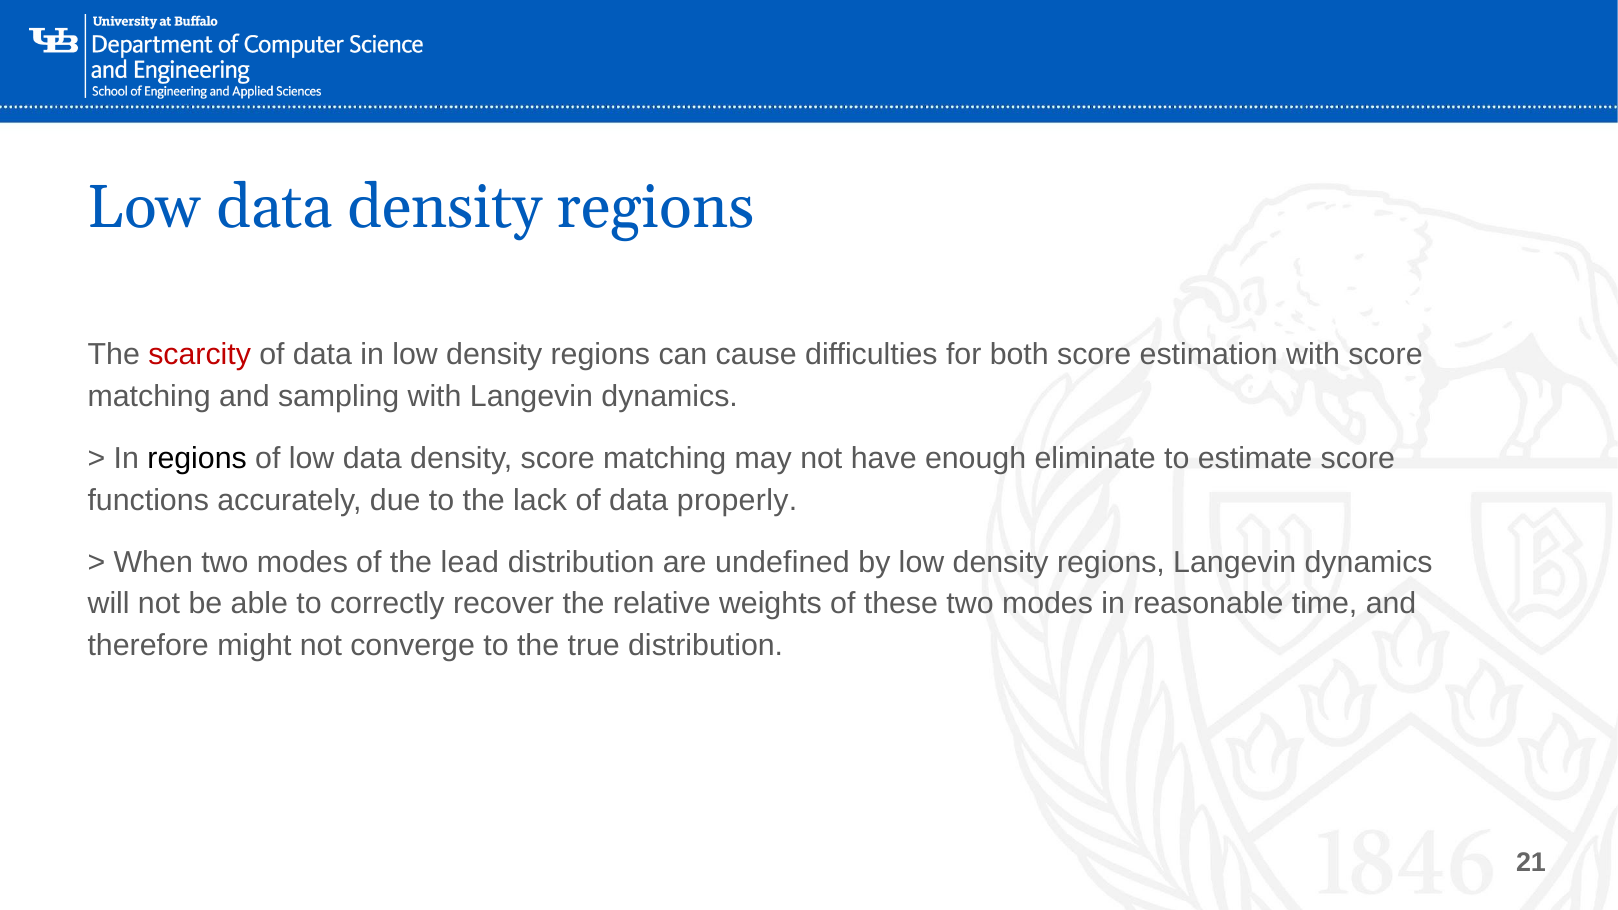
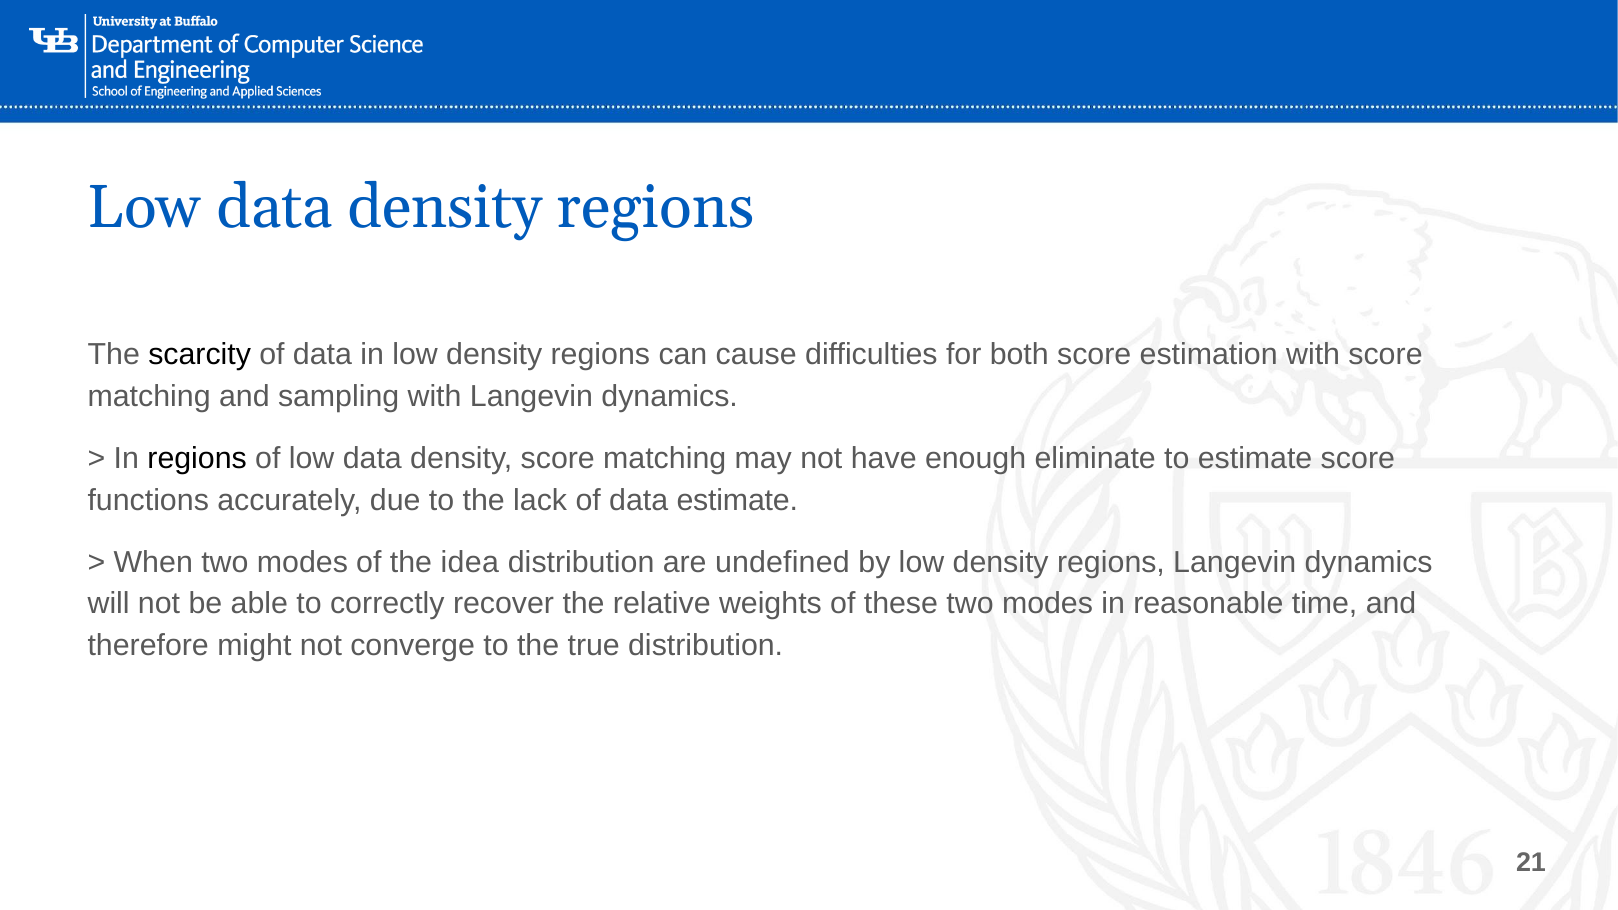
scarcity colour: red -> black (200, 354)
data properly: properly -> estimate (737, 500)
lead: lead -> idea (470, 562)
